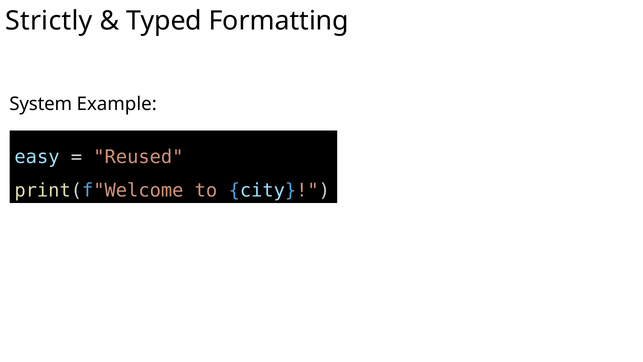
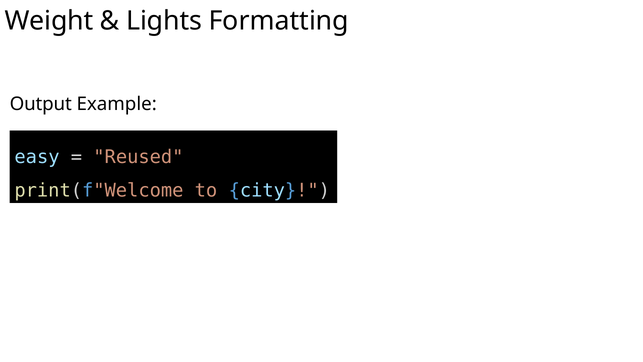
Strictly: Strictly -> Weight (49, 21)
Typed: Typed -> Lights (164, 21)
System: System -> Output (41, 104)
